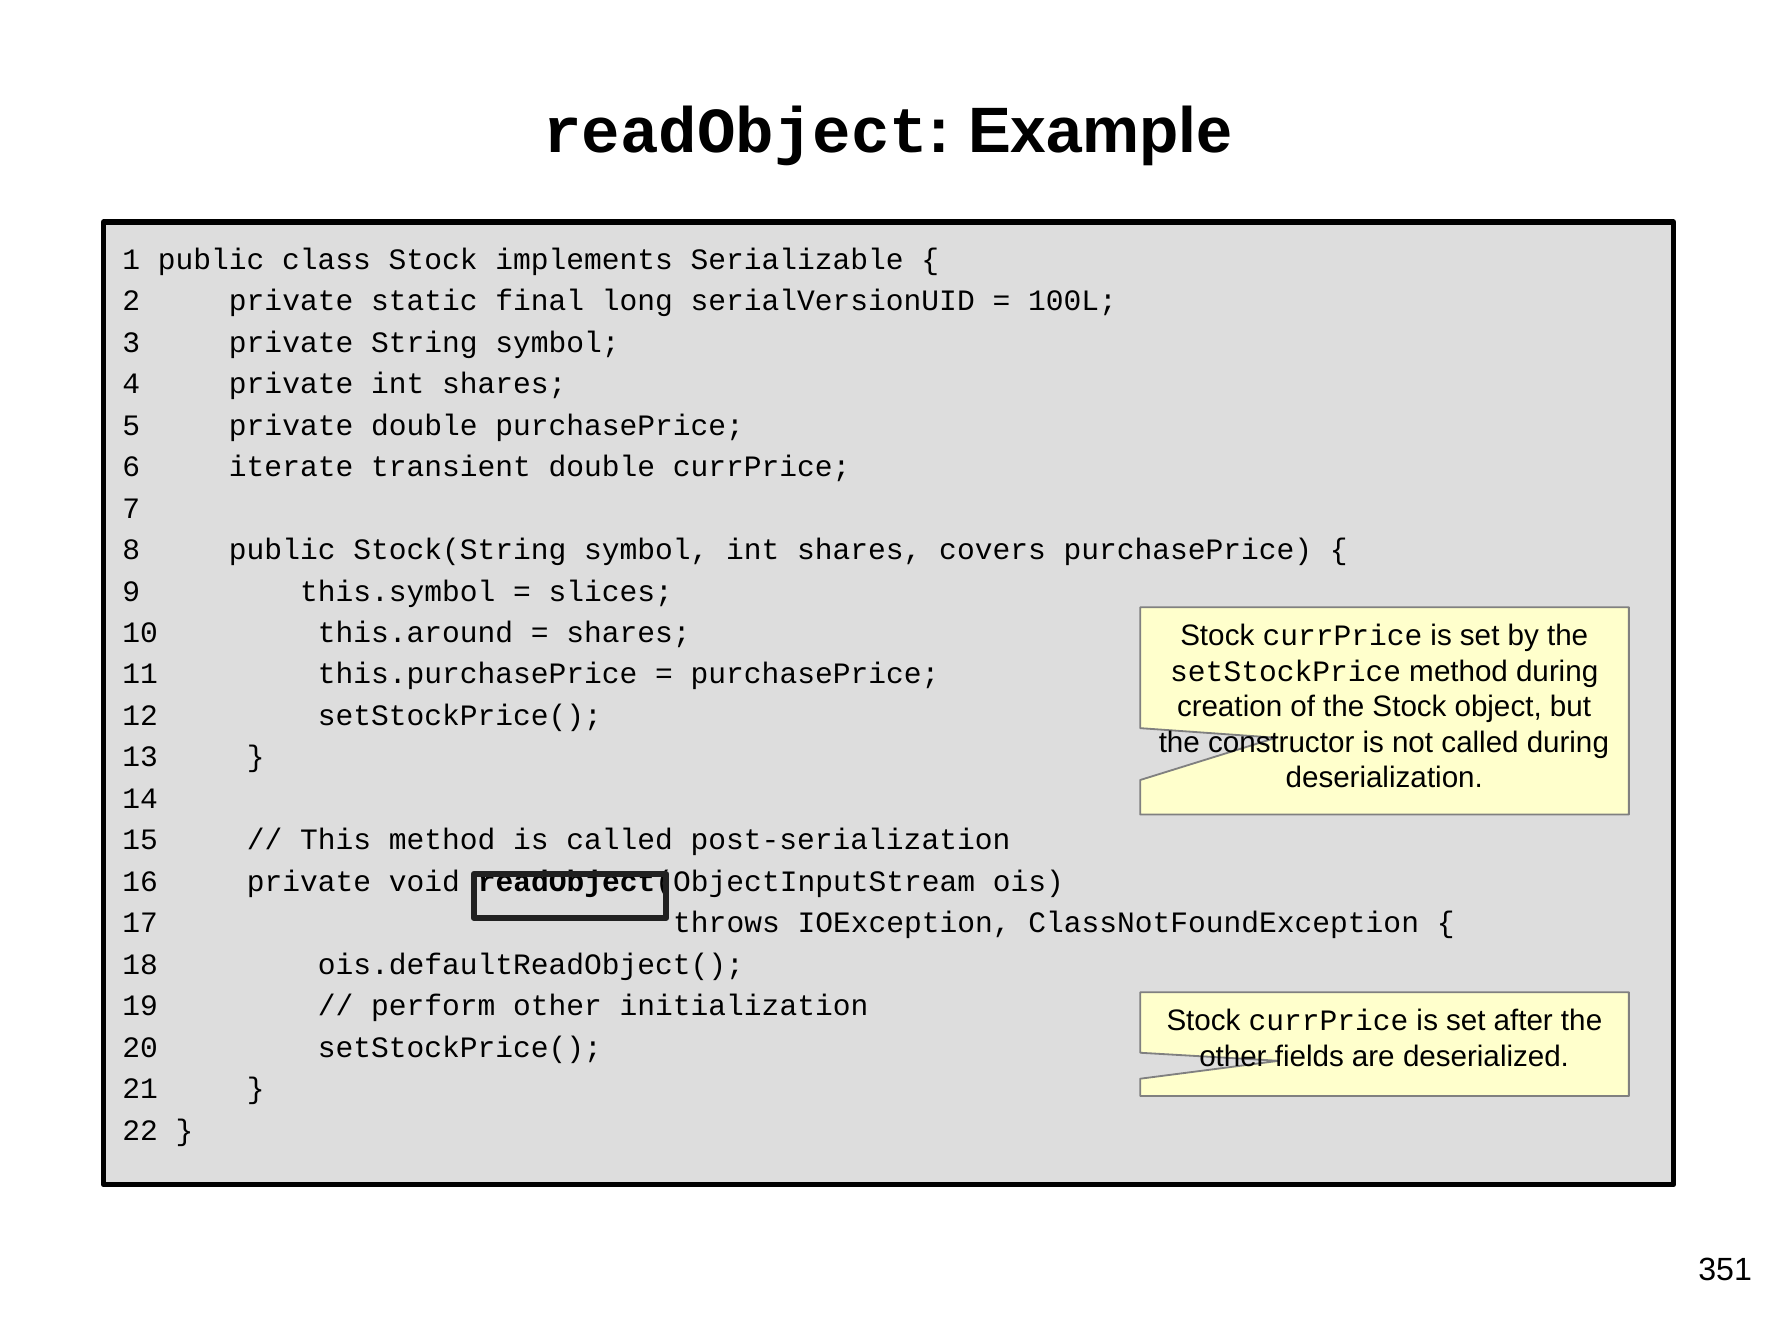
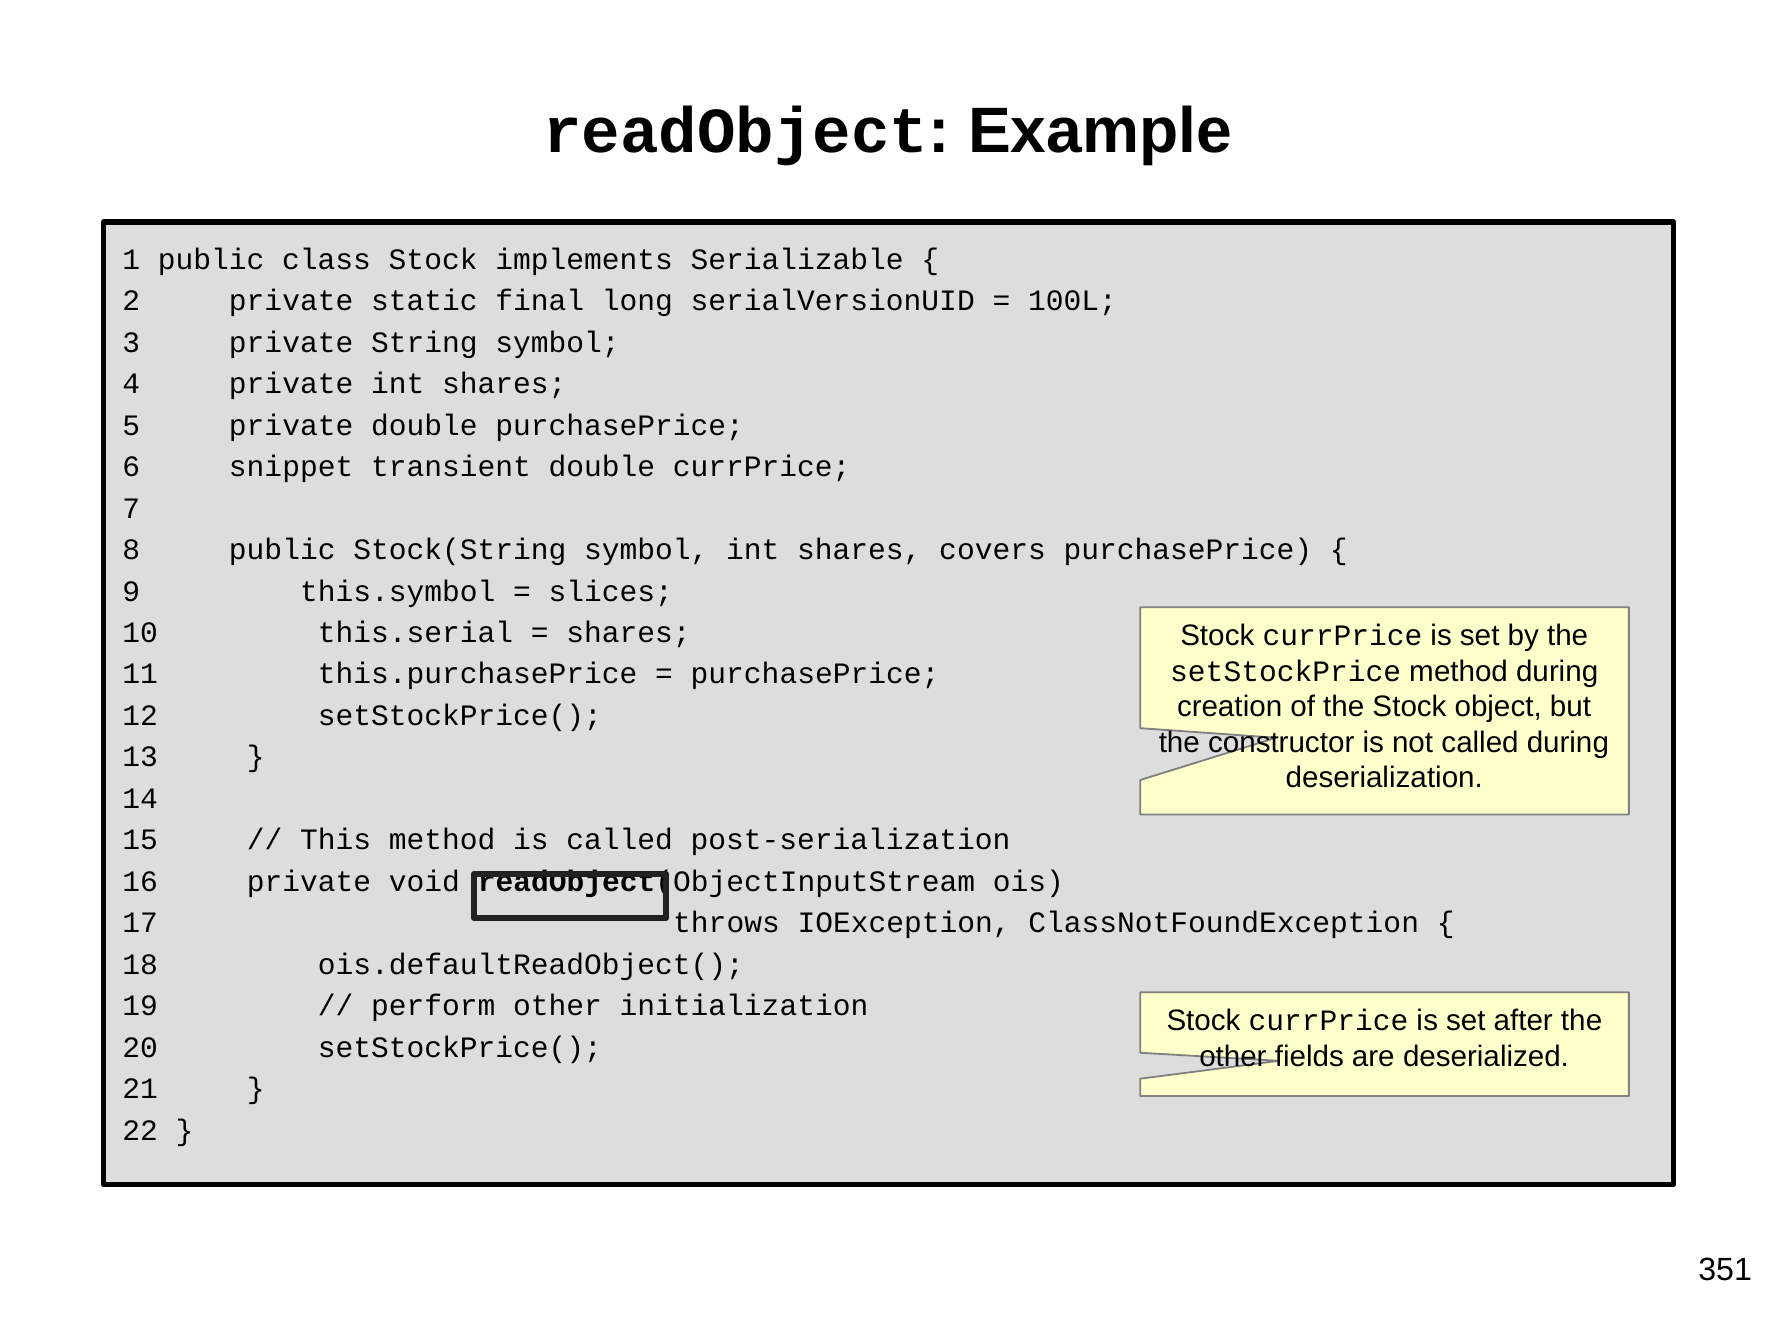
iterate: iterate -> snippet (291, 467)
this.around: this.around -> this.serial (415, 633)
